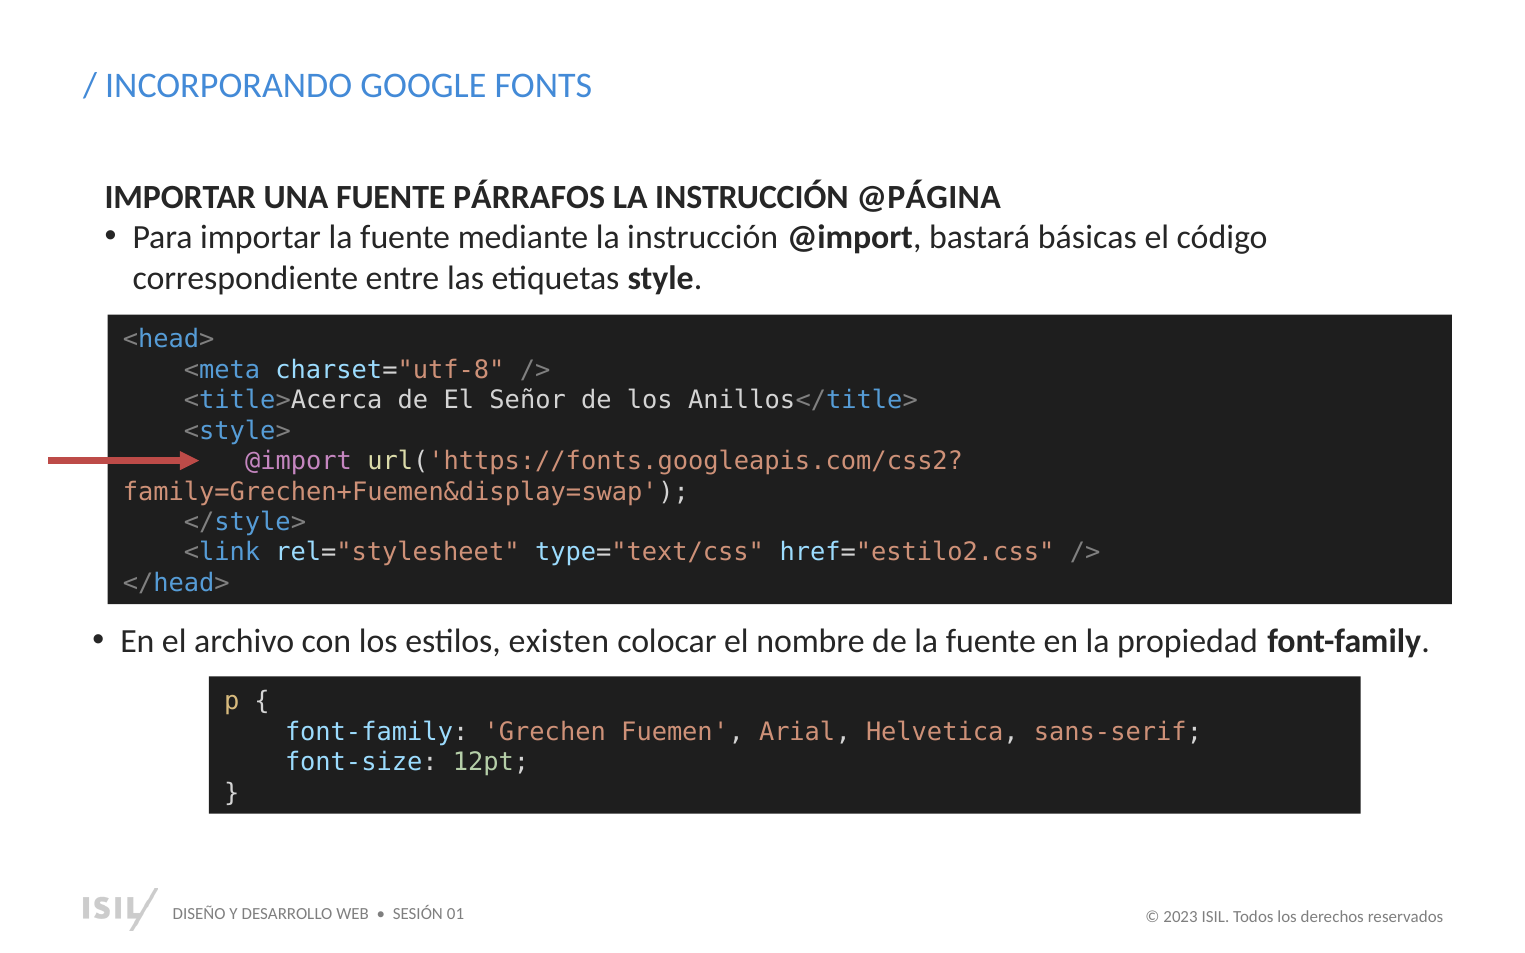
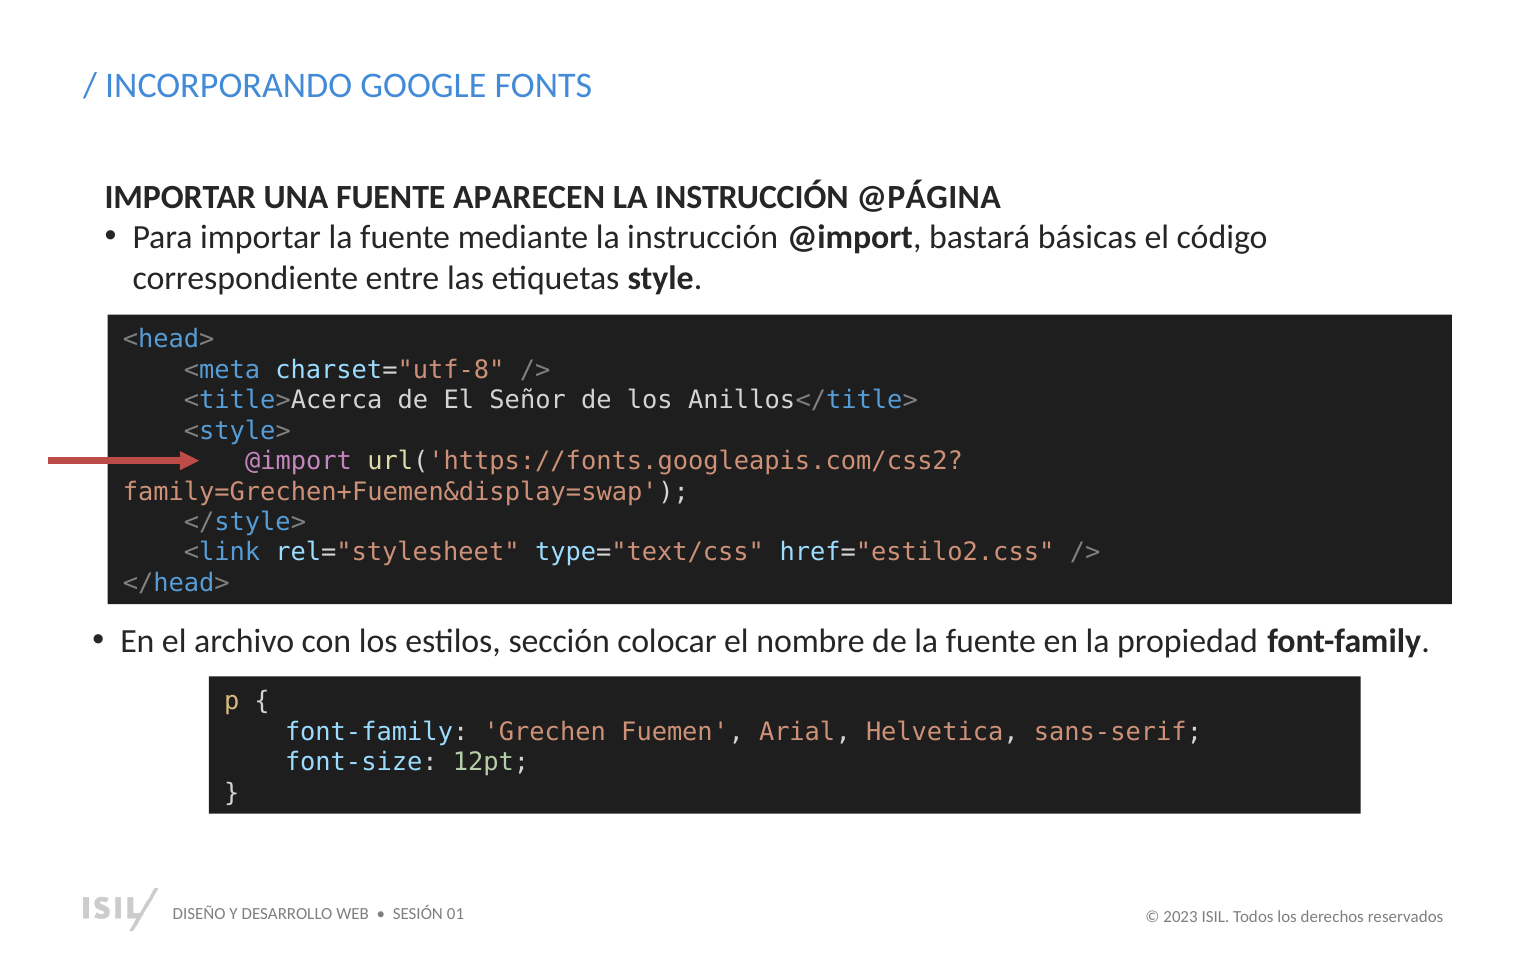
PÁRRAFOS: PÁRRAFOS -> APARECEN (529, 197)
existen: existen -> sección (559, 641)
